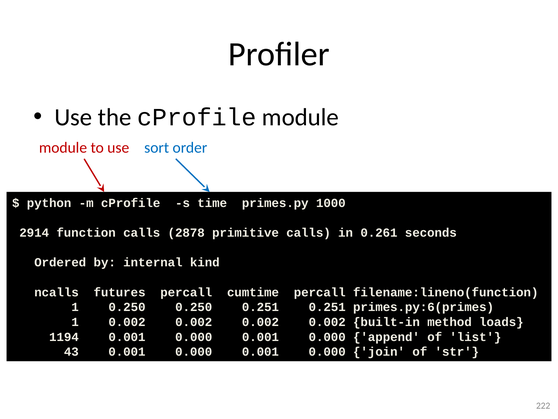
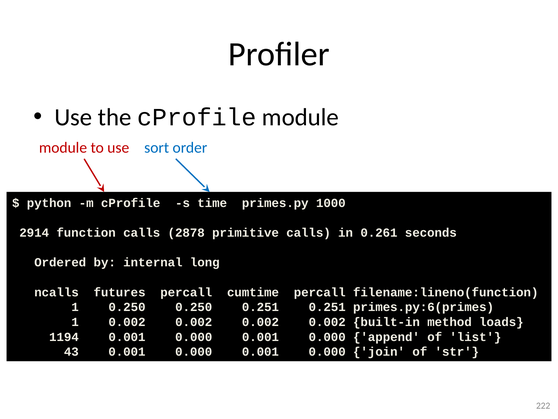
kind: kind -> long (205, 262)
